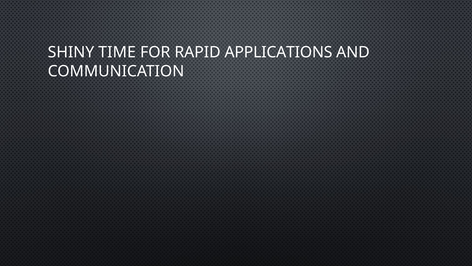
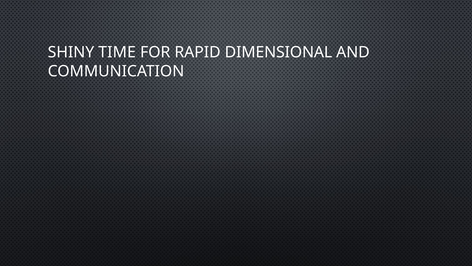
APPLICATIONS: APPLICATIONS -> DIMENSIONAL (278, 52)
